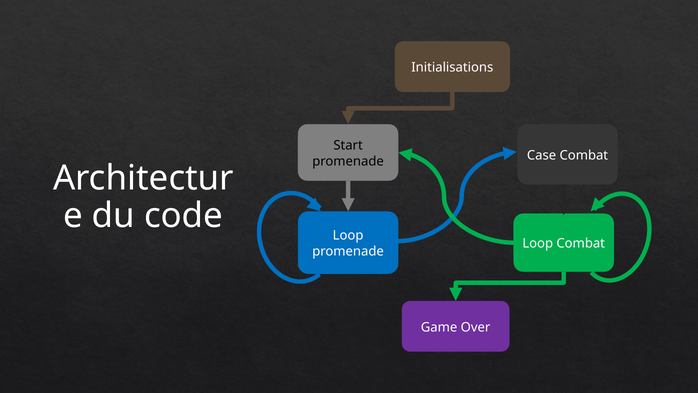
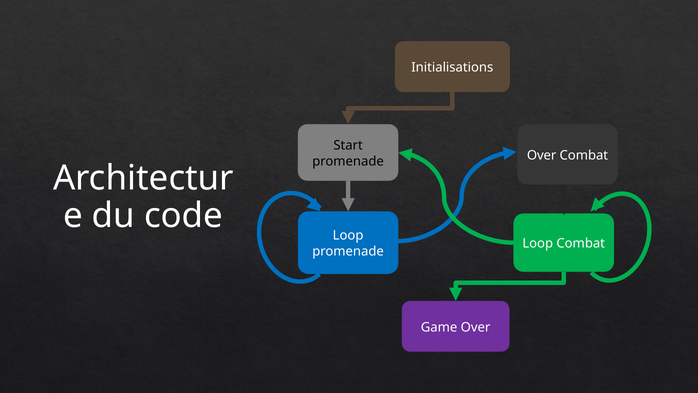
Case: Case -> Over (542, 155)
